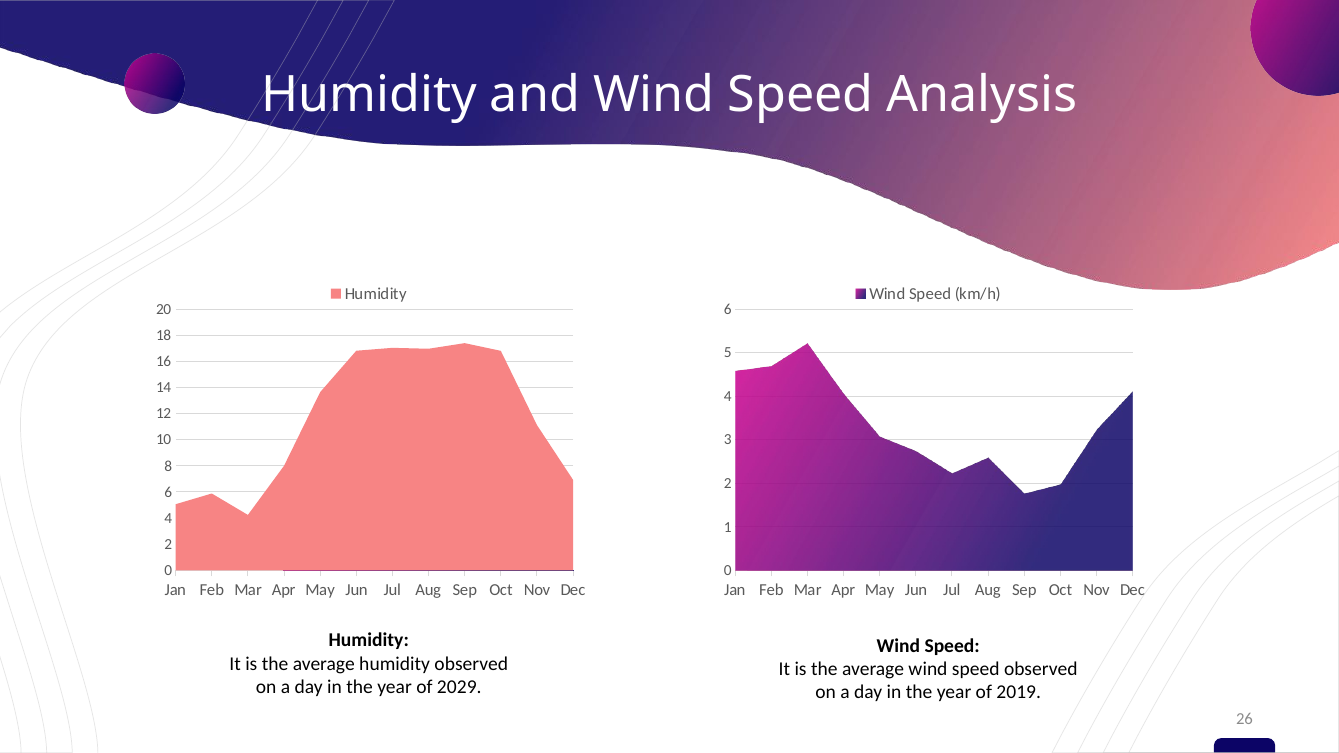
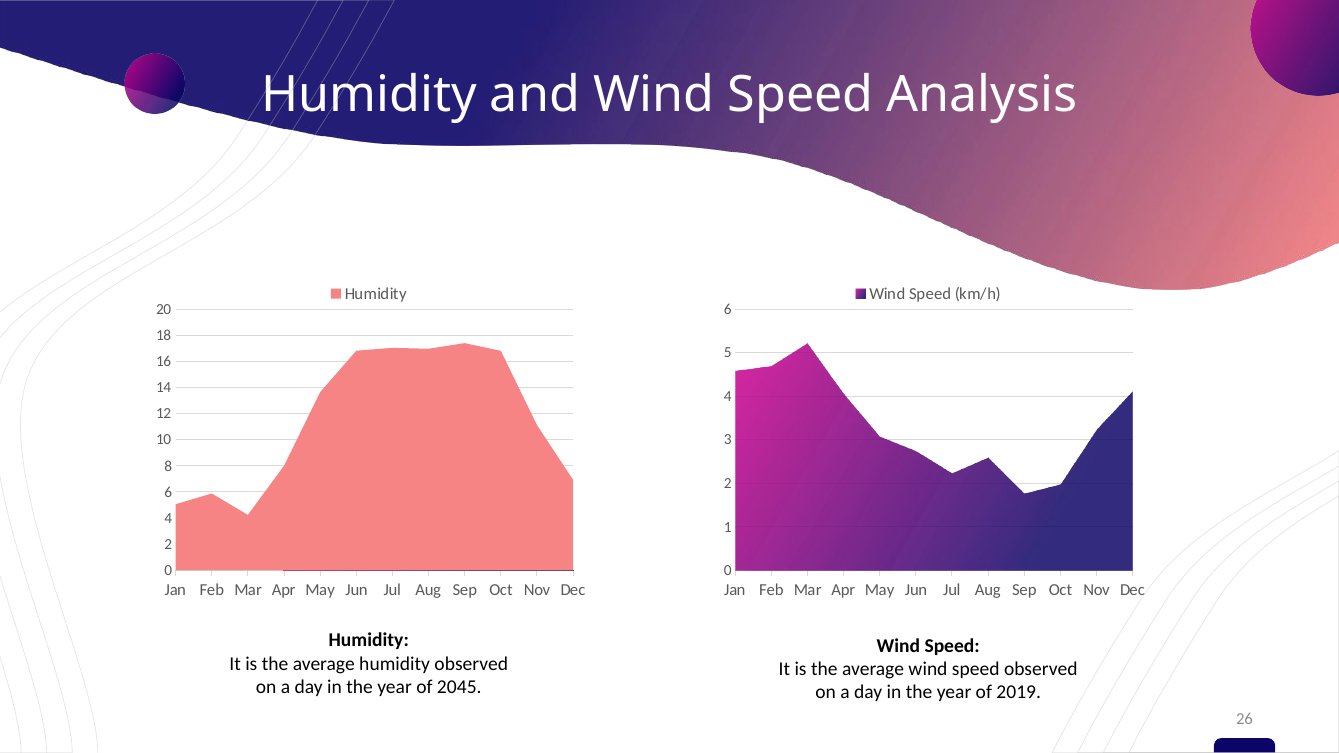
2029: 2029 -> 2045 (459, 687)
